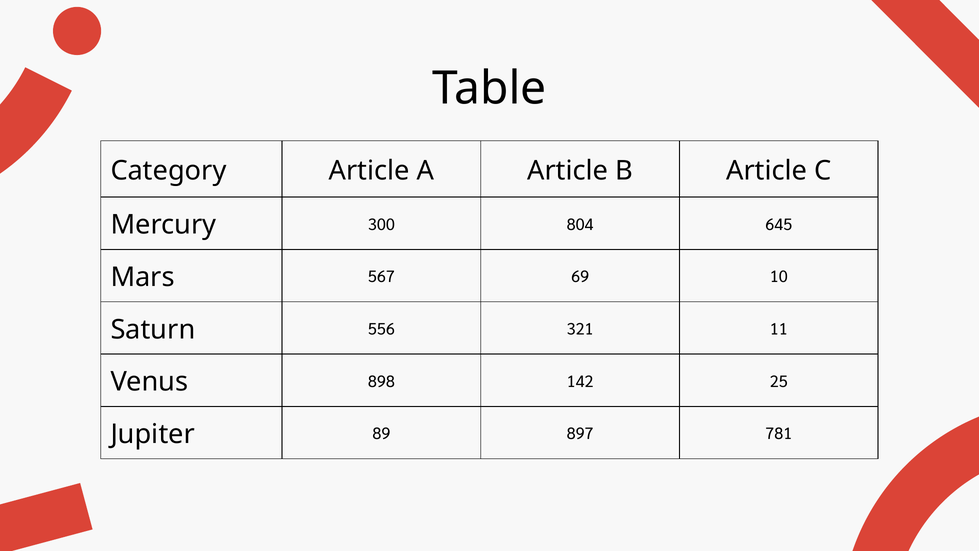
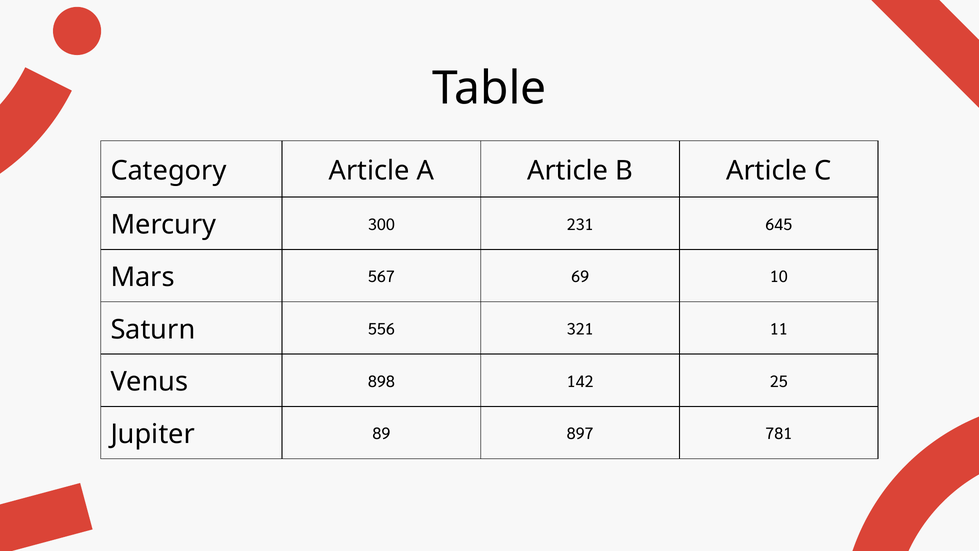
804: 804 -> 231 (580, 225)
